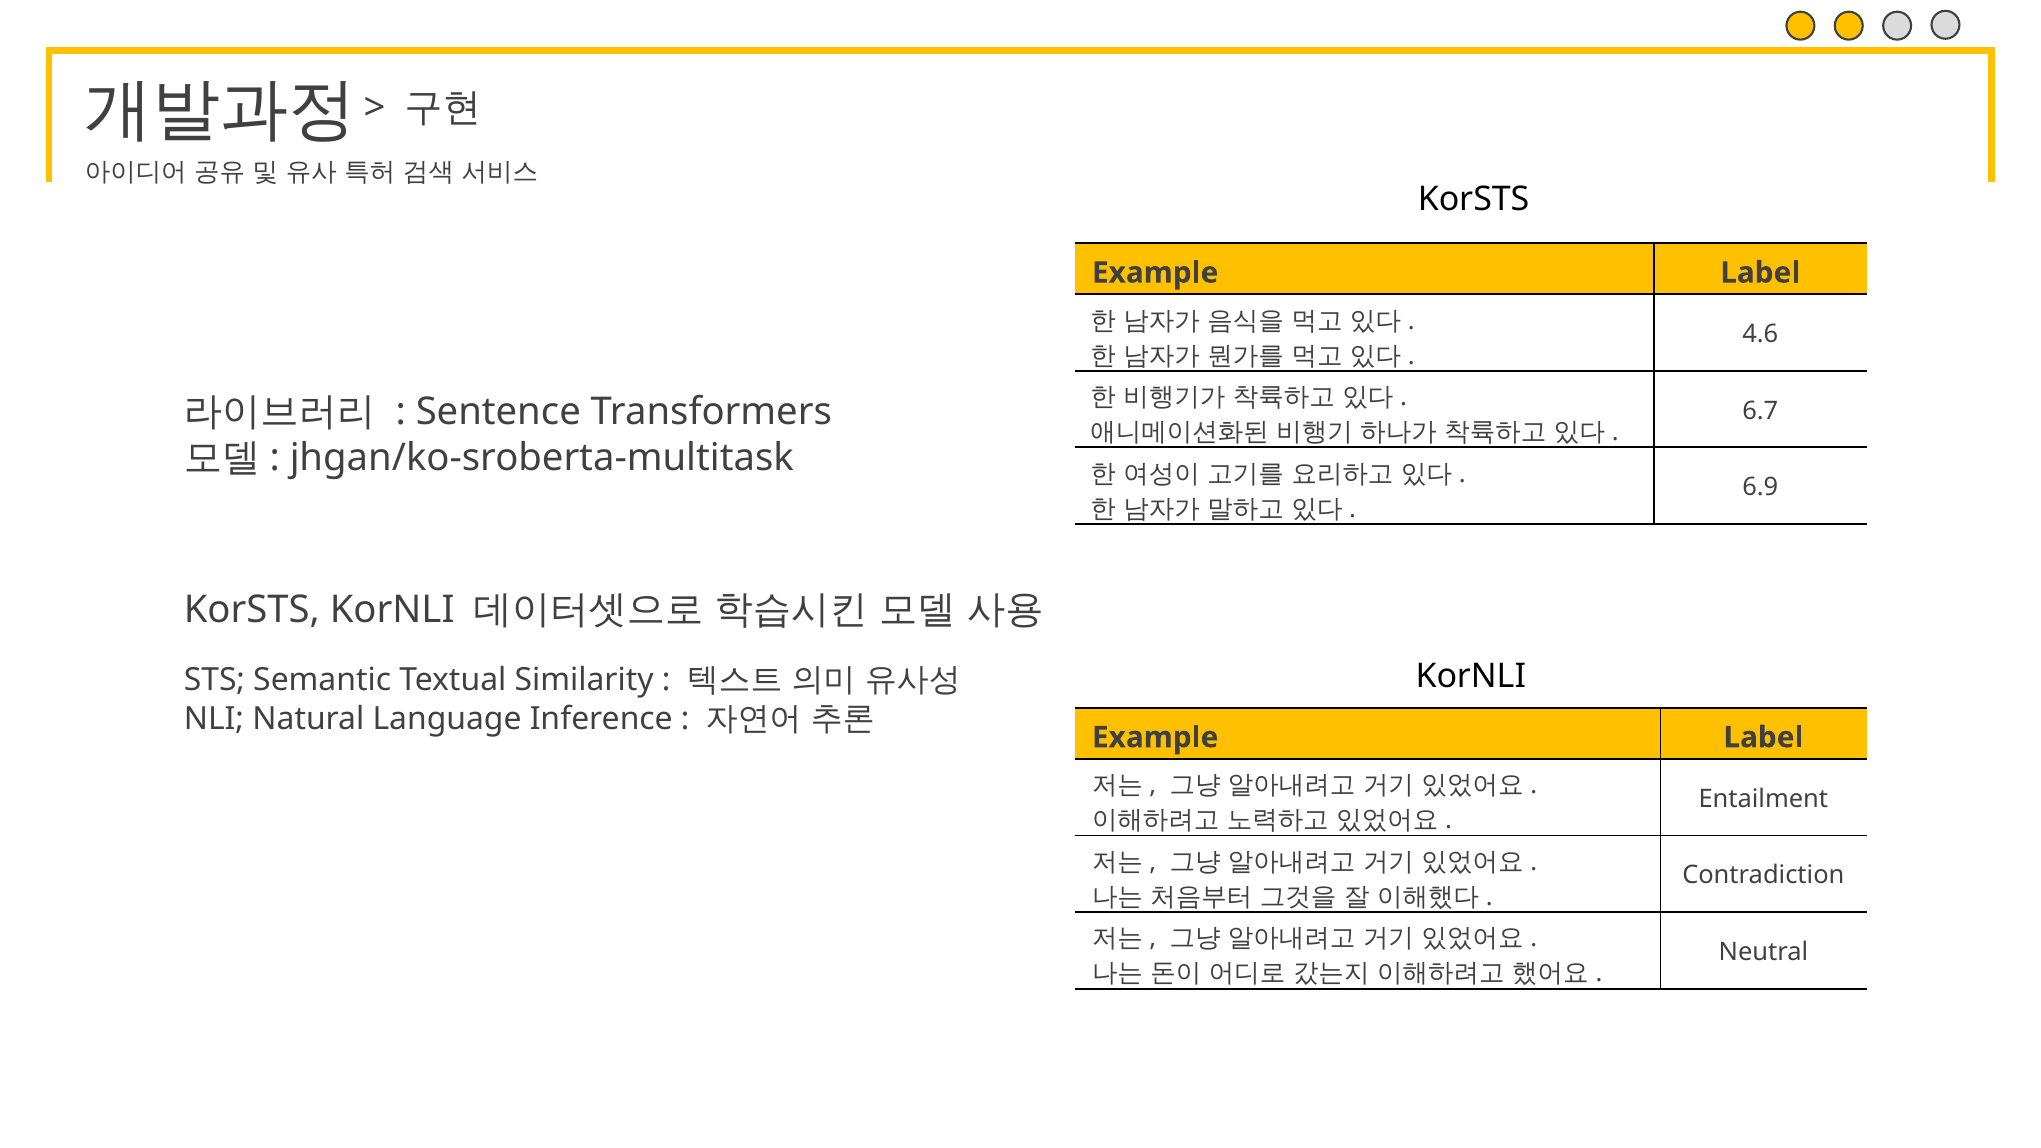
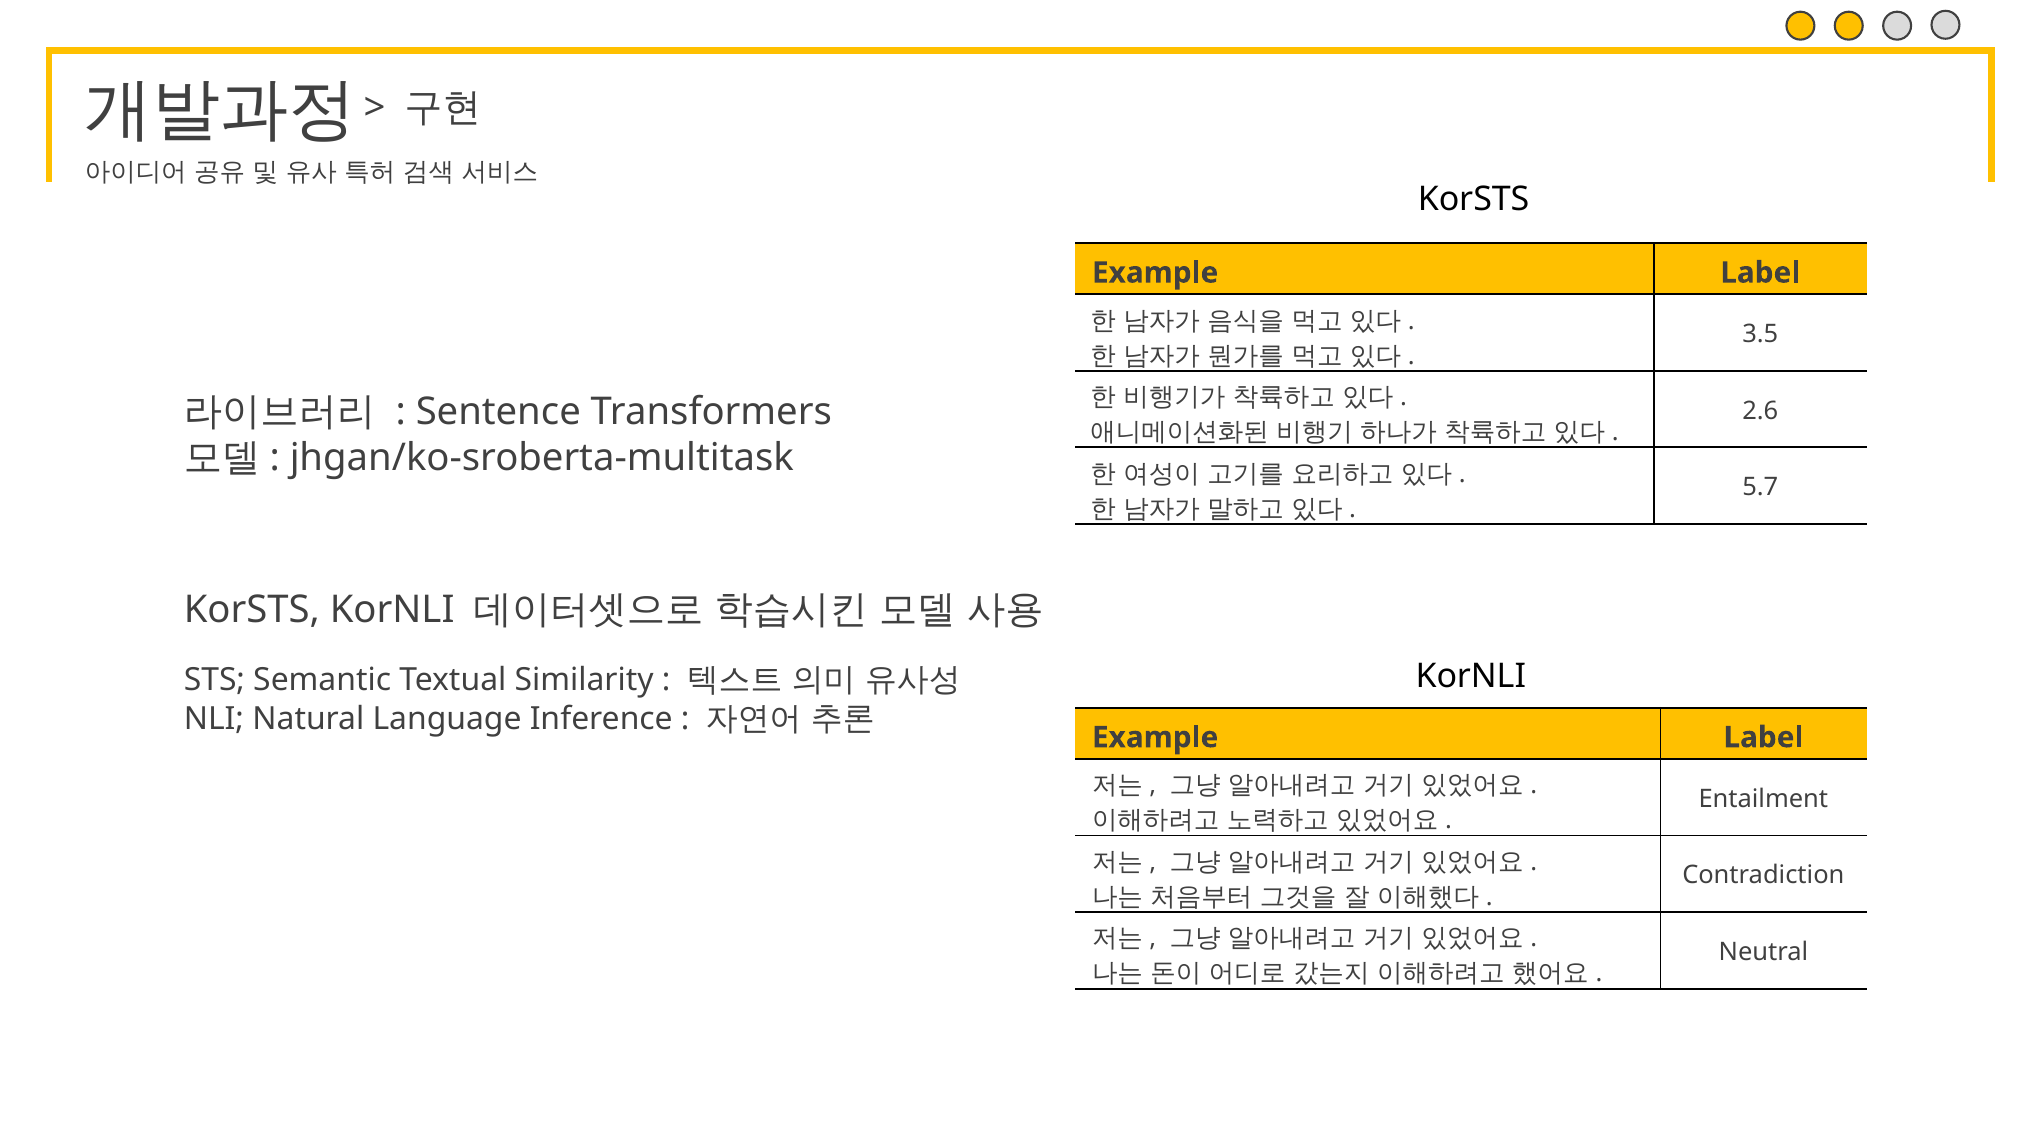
4.6: 4.6 -> 3.5 (1760, 334)
6.7: 6.7 -> 2.6 (1760, 411)
6.9: 6.9 -> 5.7 (1760, 487)
